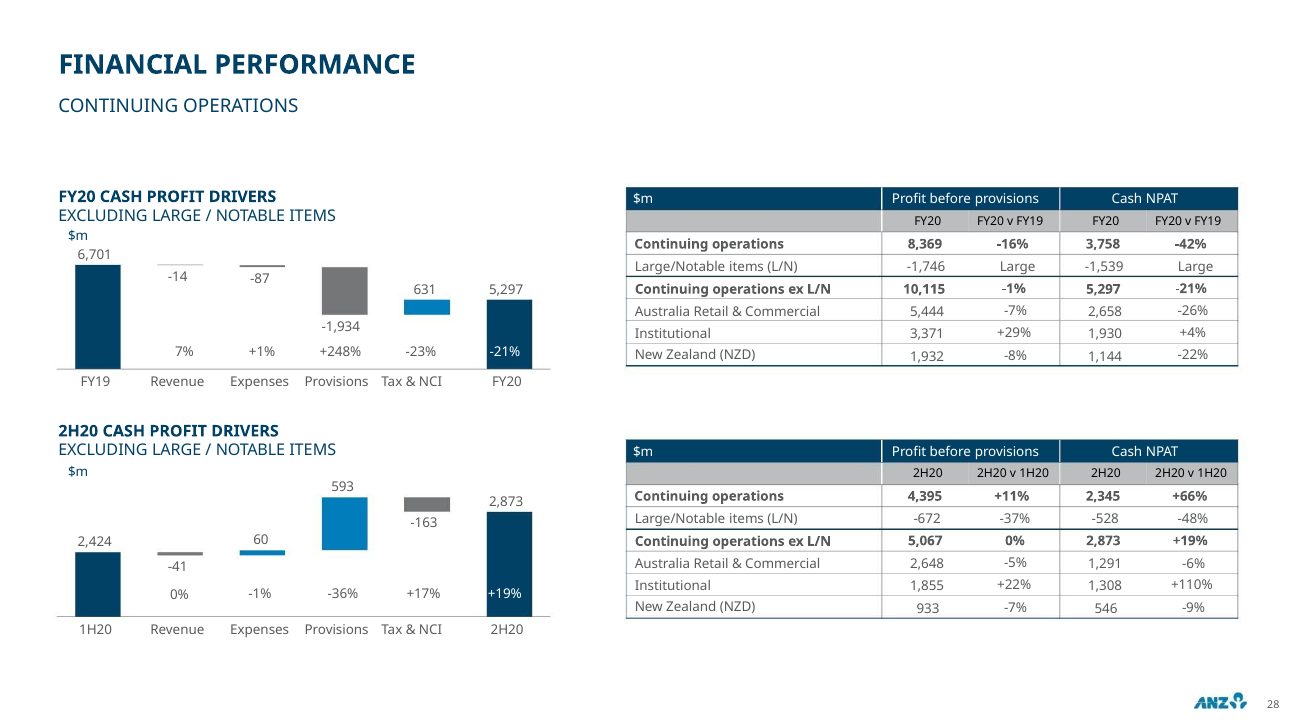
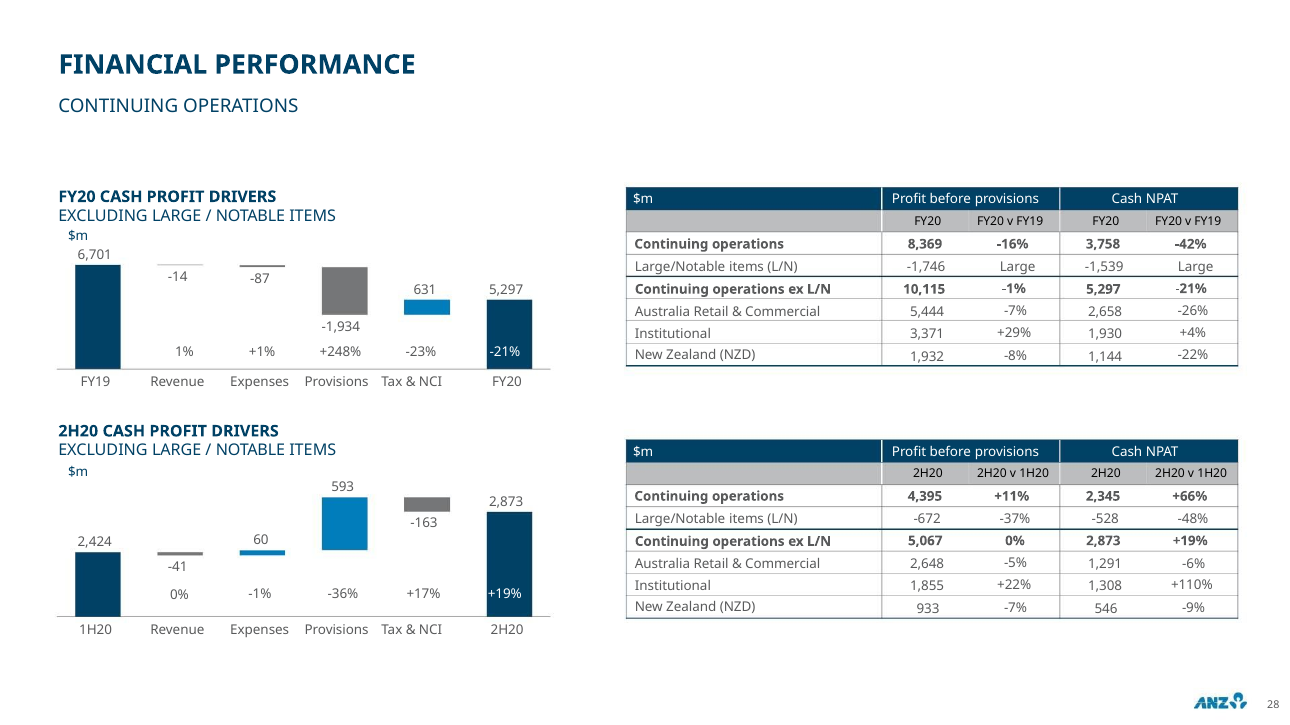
7%: 7% -> 1% (184, 353)
